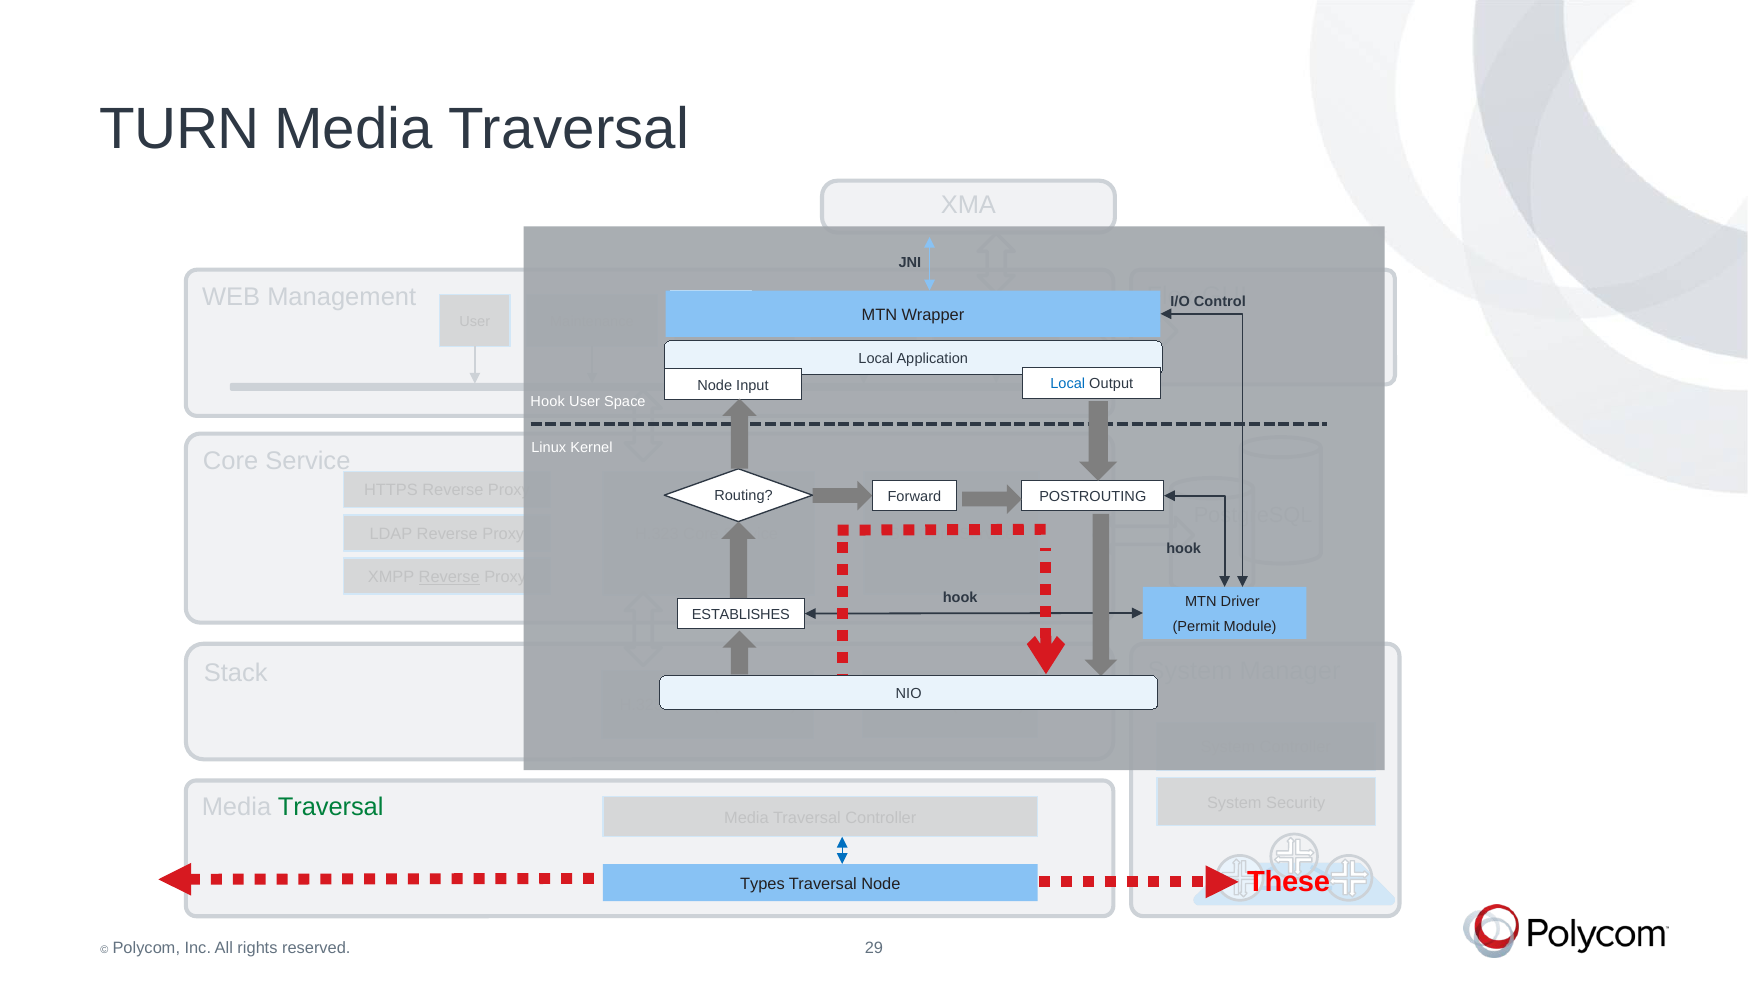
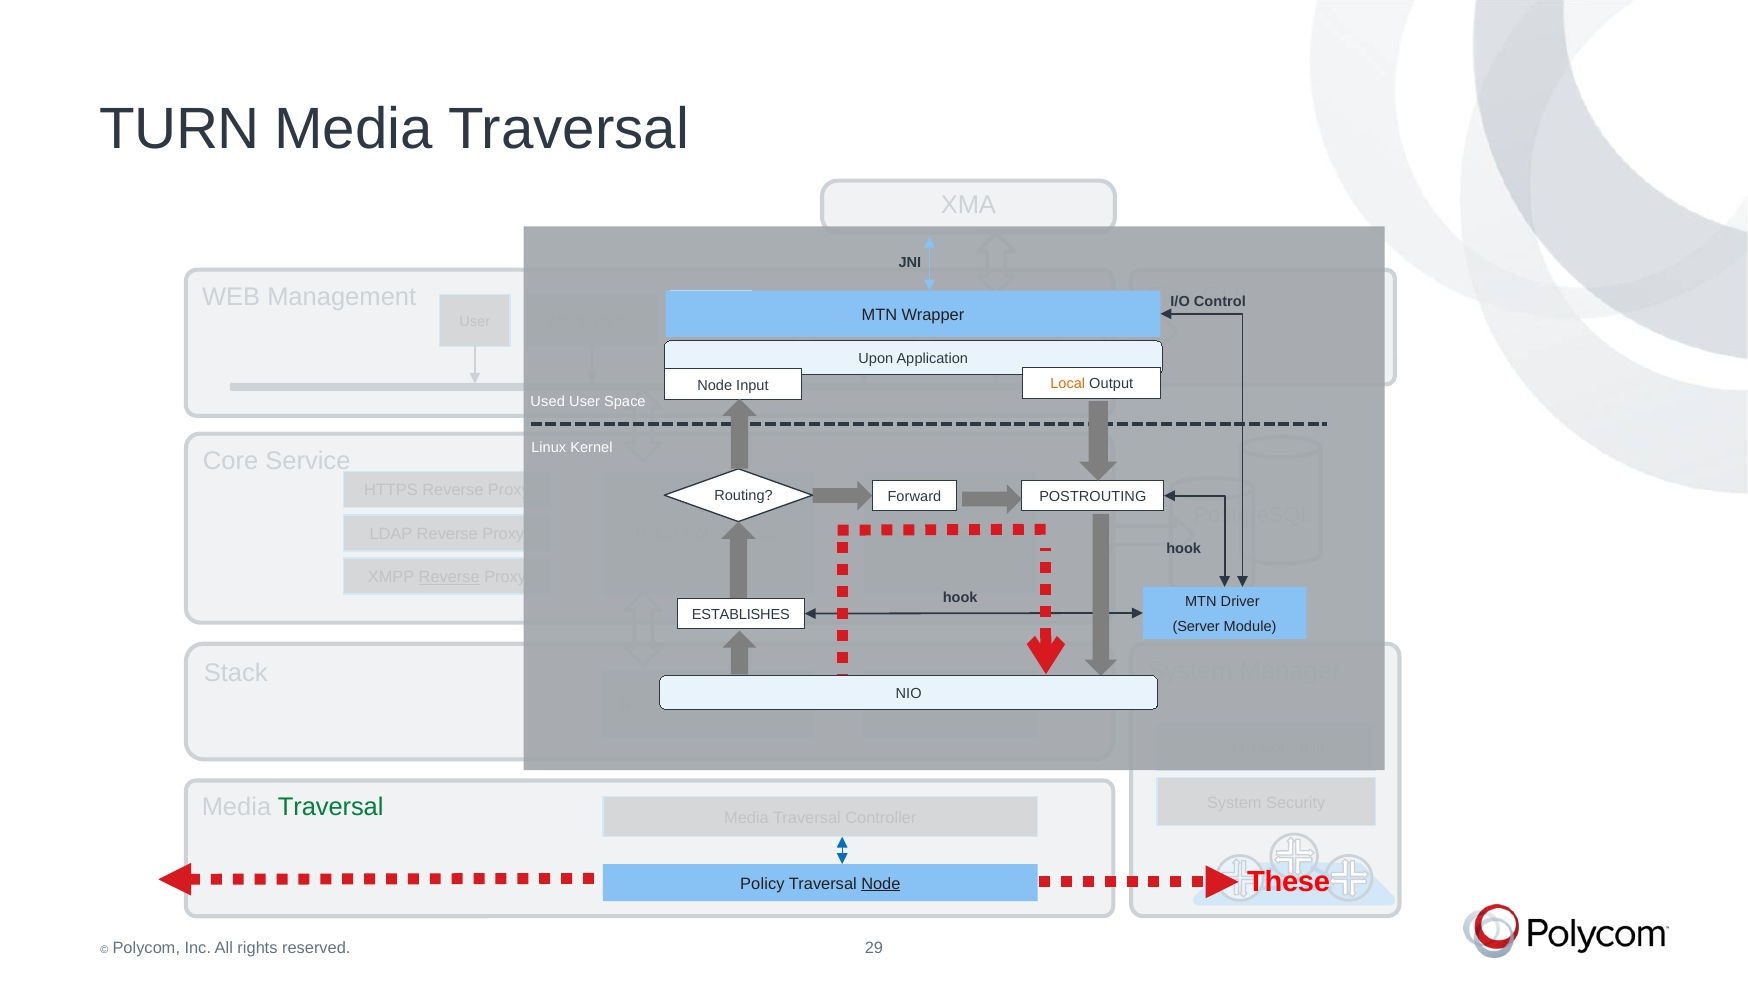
Local: Local -> Upon (876, 359)
Local colour: blue -> orange (1068, 384)
Hook: Hook -> Used (548, 402)
Permit: Permit -> Server (1196, 627)
Types: Types -> Policy (762, 884)
Node underline: none -> present (881, 884)
